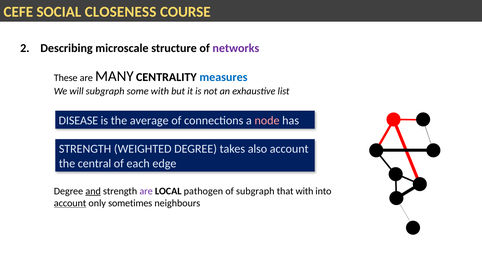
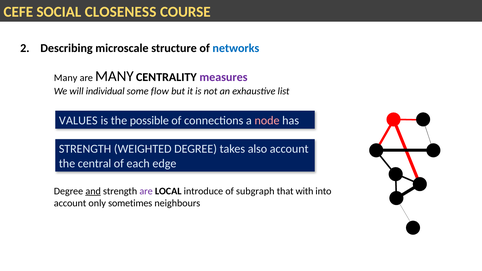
networks colour: purple -> blue (236, 48)
These: These -> Many (66, 78)
measures colour: blue -> purple (223, 77)
will subgraph: subgraph -> individual (105, 91)
some with: with -> flow (160, 91)
DISEASE: DISEASE -> VALUES (78, 121)
average: average -> possible (149, 121)
pathogen: pathogen -> introduce (203, 191)
account underline: present -> none (70, 203)
